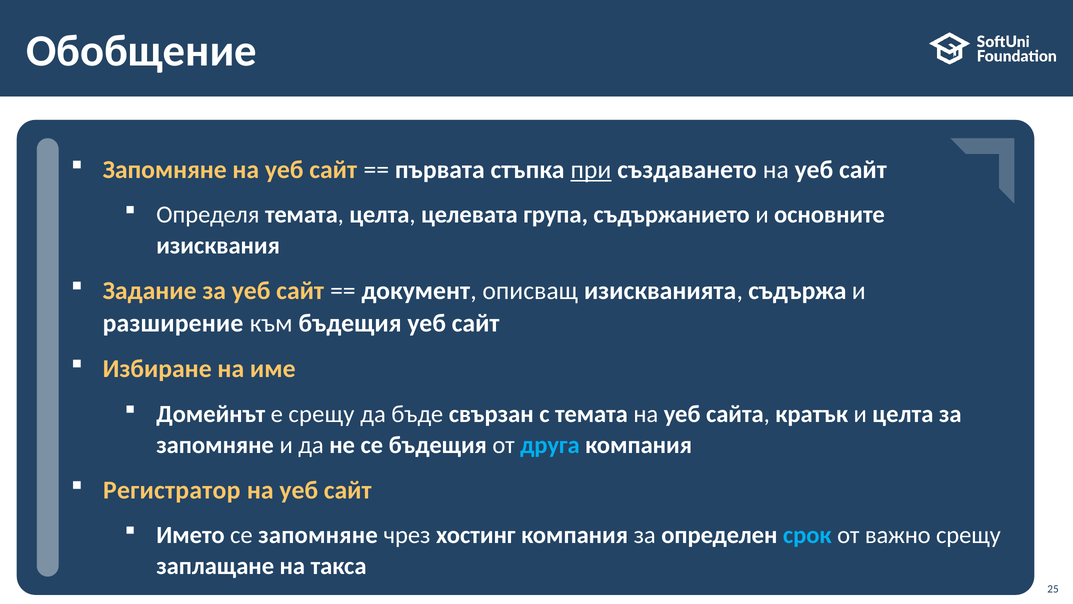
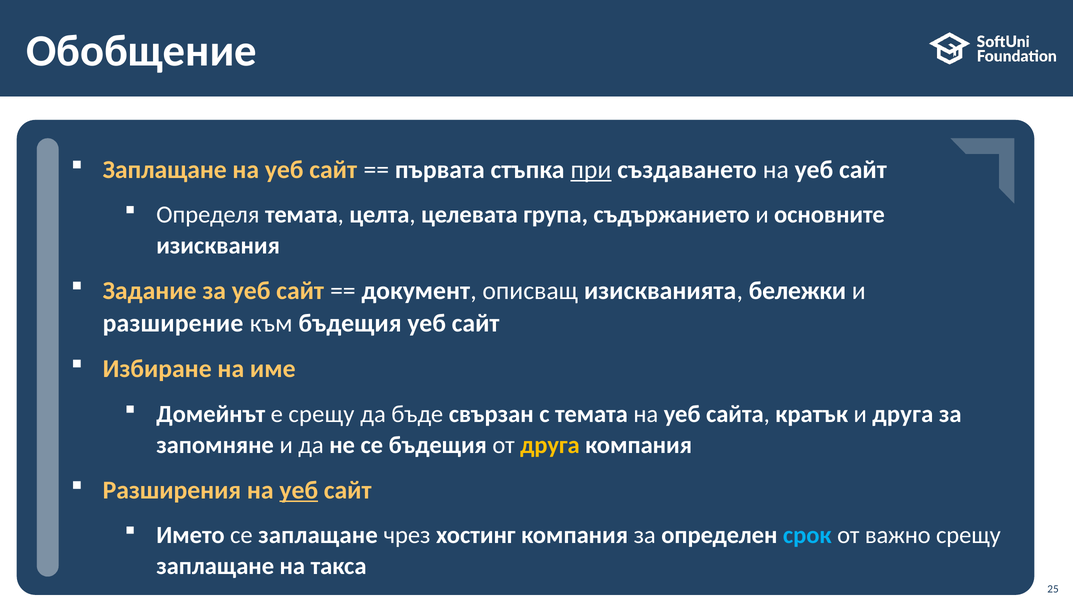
Запомняне: Запомняне -> Заплащане (165, 169)
съдържа: съдържа -> бележки (797, 291)
и целта: целта -> друга (903, 414)
друга colour: light blue -> yellow (550, 445)
Регистратор: Регистратор -> Разширения (172, 490)
уеб underline: none -> present (299, 490)
се запомняне: запомняне -> заплащане (318, 535)
